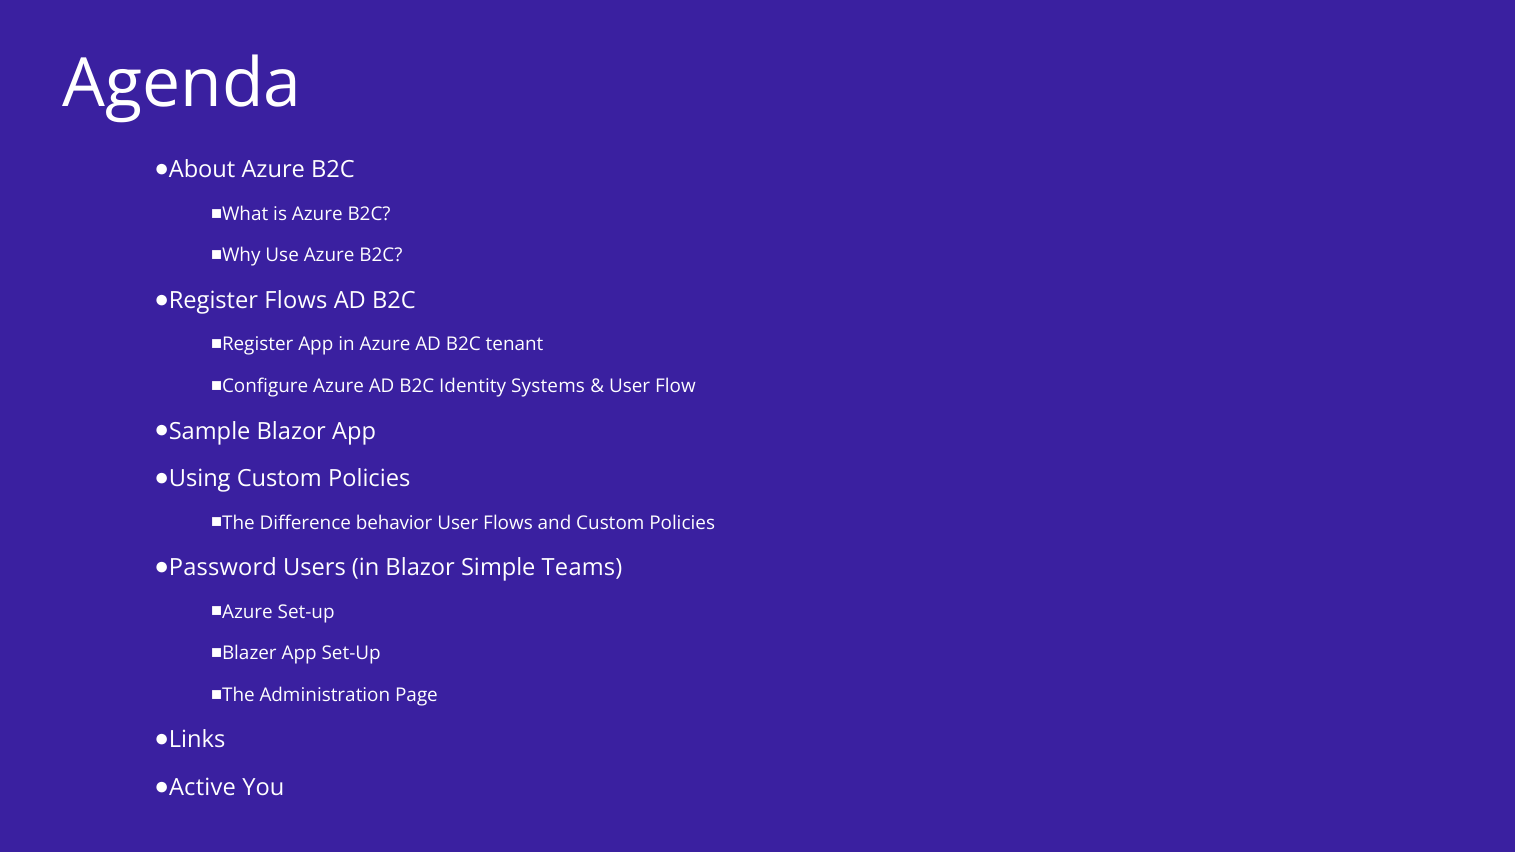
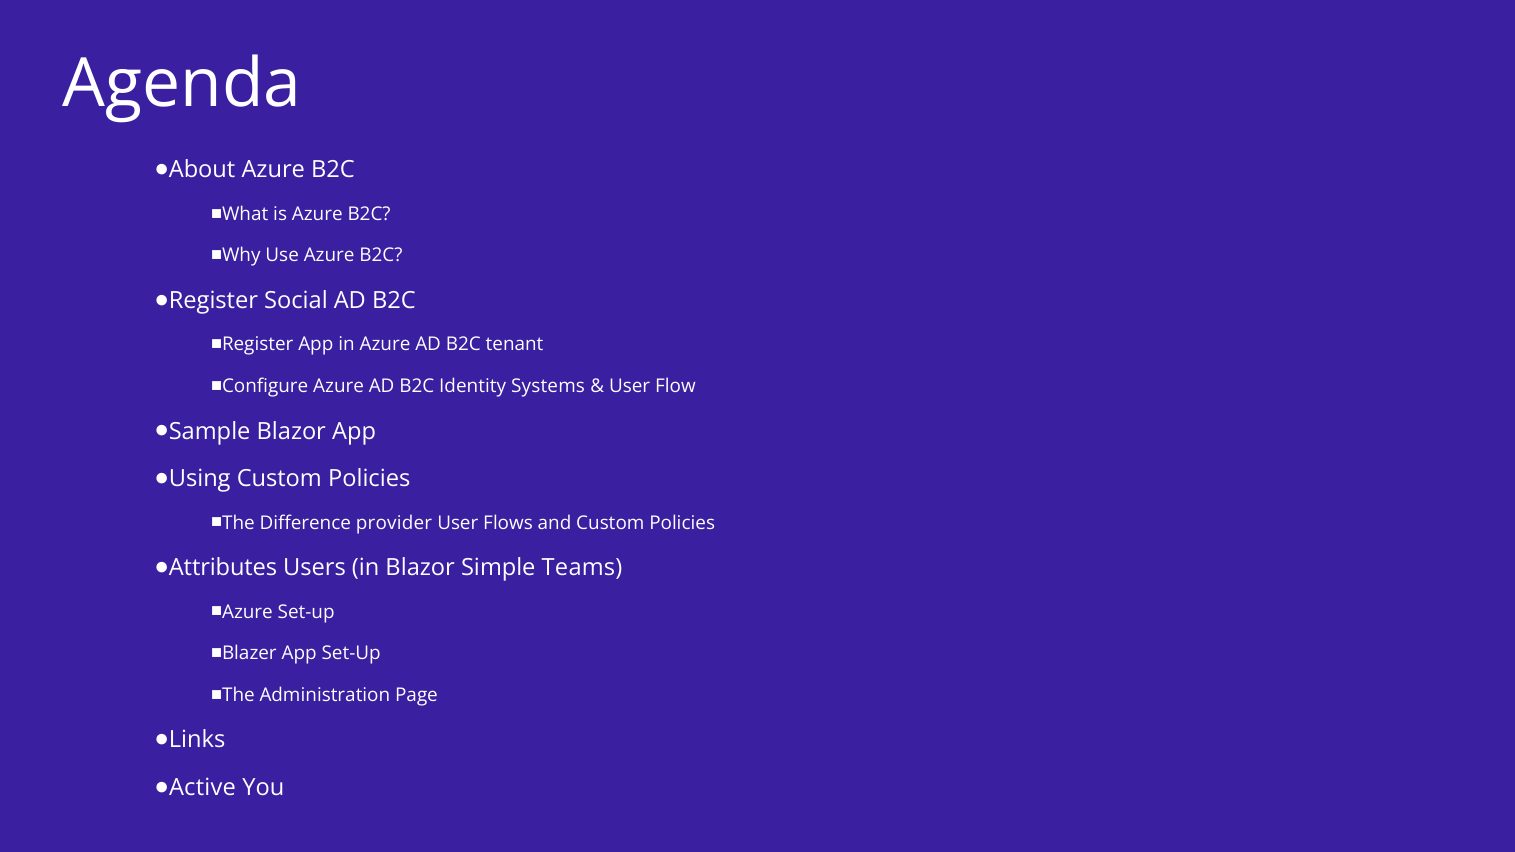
Register Flows: Flows -> Social (296, 301)
behavior: behavior -> provider (394, 523)
Password: Password -> Attributes (223, 568)
